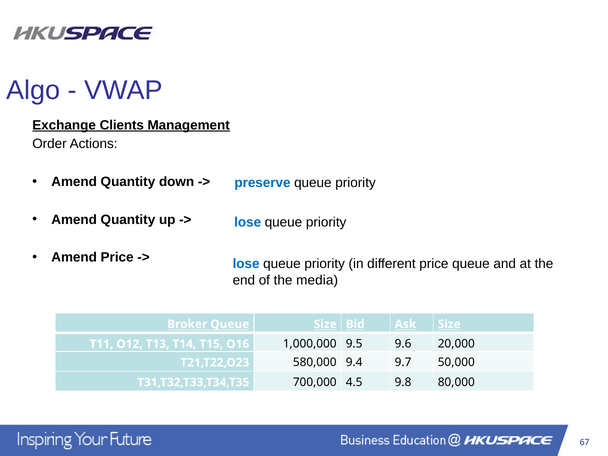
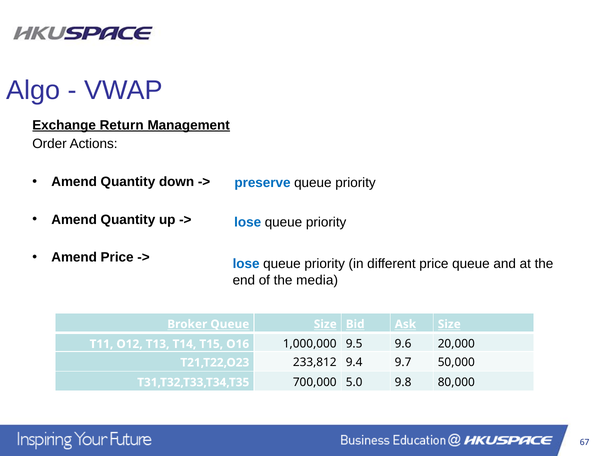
Clients: Clients -> Return (122, 125)
580,000: 580,000 -> 233,812 (315, 363)
4.5: 4.5 -> 5.0 (354, 382)
